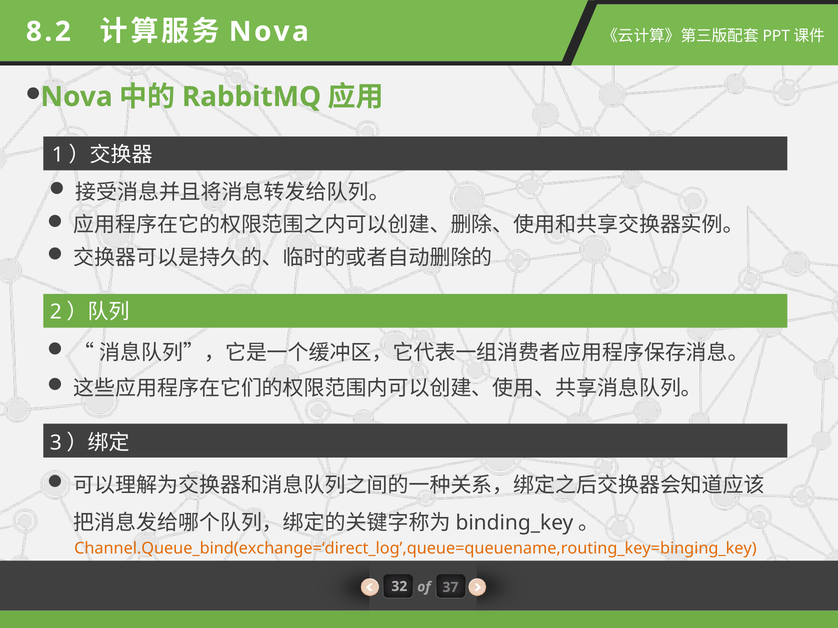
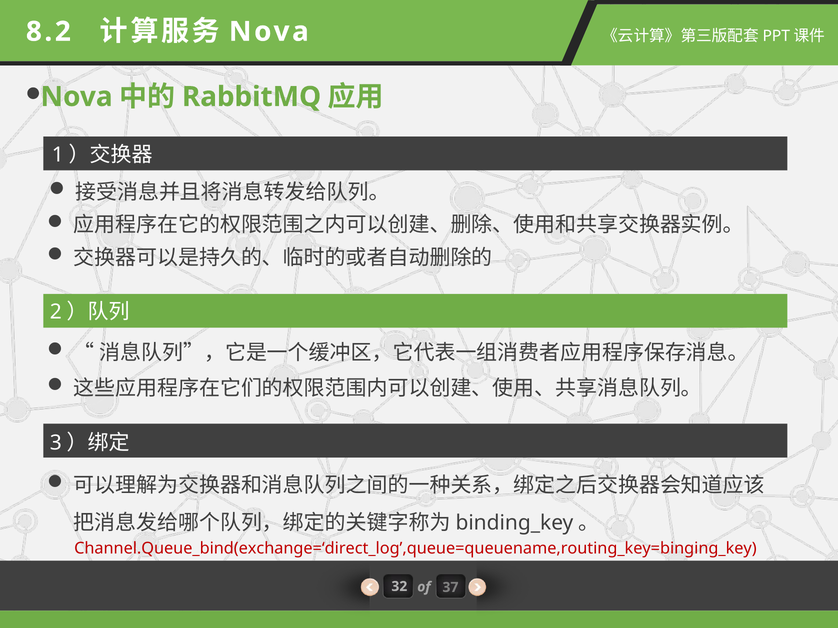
Channel.Queue_bind(exchange=‘direct_log’,queue=queuename,routing_key=binging_key colour: orange -> red (415, 549)
